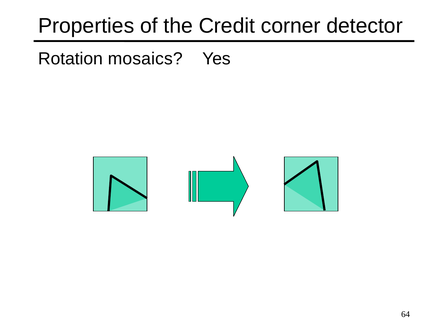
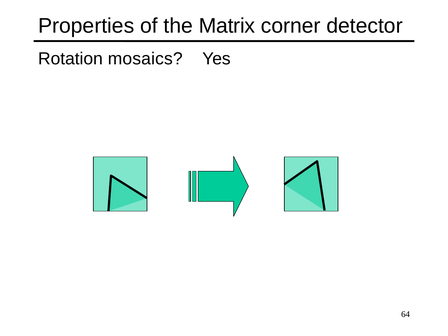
Credit: Credit -> Matrix (227, 26)
